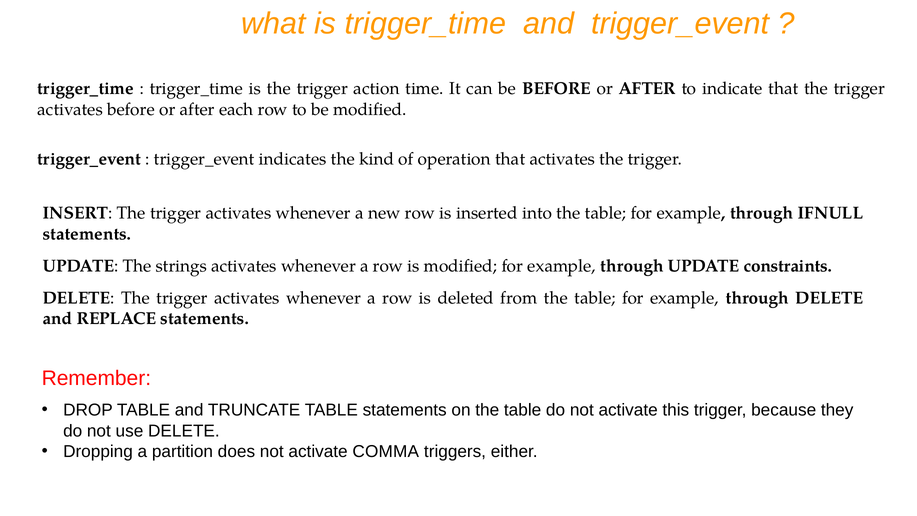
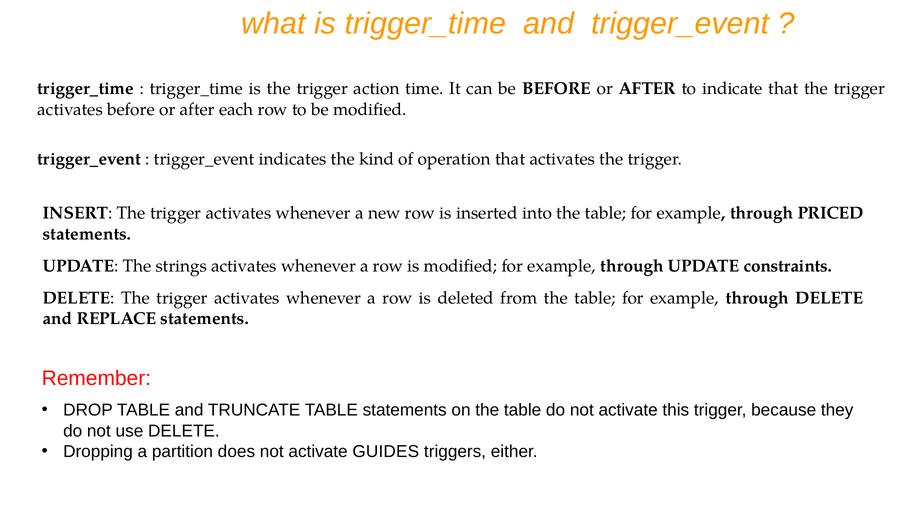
IFNULL: IFNULL -> PRICED (830, 213)
COMMA: COMMA -> GUIDES (386, 451)
